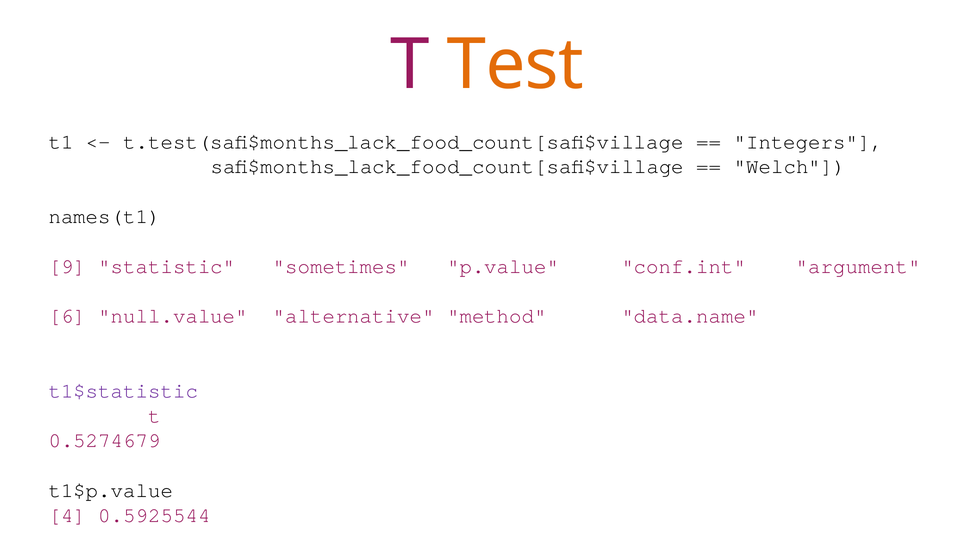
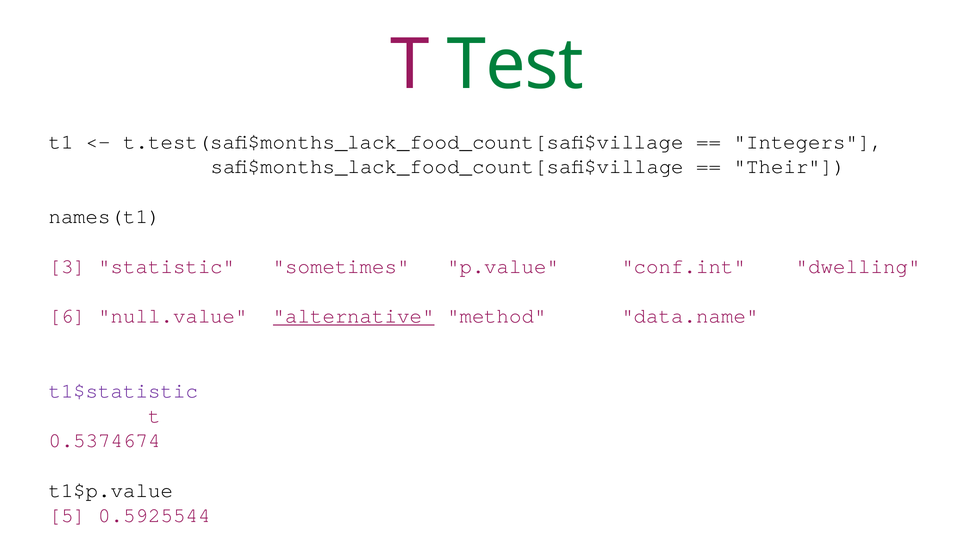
Test colour: orange -> green (515, 65)
Welch: Welch -> Their (790, 167)
9: 9 -> 3 (67, 266)
argument: argument -> dwelling (858, 266)
alternative underline: none -> present (354, 316)
0.5274679: 0.5274679 -> 0.5374674 (105, 440)
4: 4 -> 5 (67, 515)
